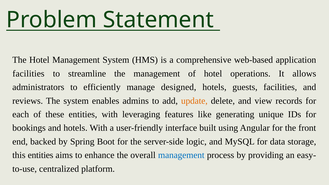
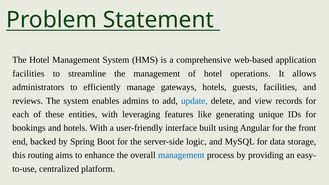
designed: designed -> gateways (179, 87)
update colour: orange -> blue (194, 101)
this entities: entities -> routing (41, 155)
